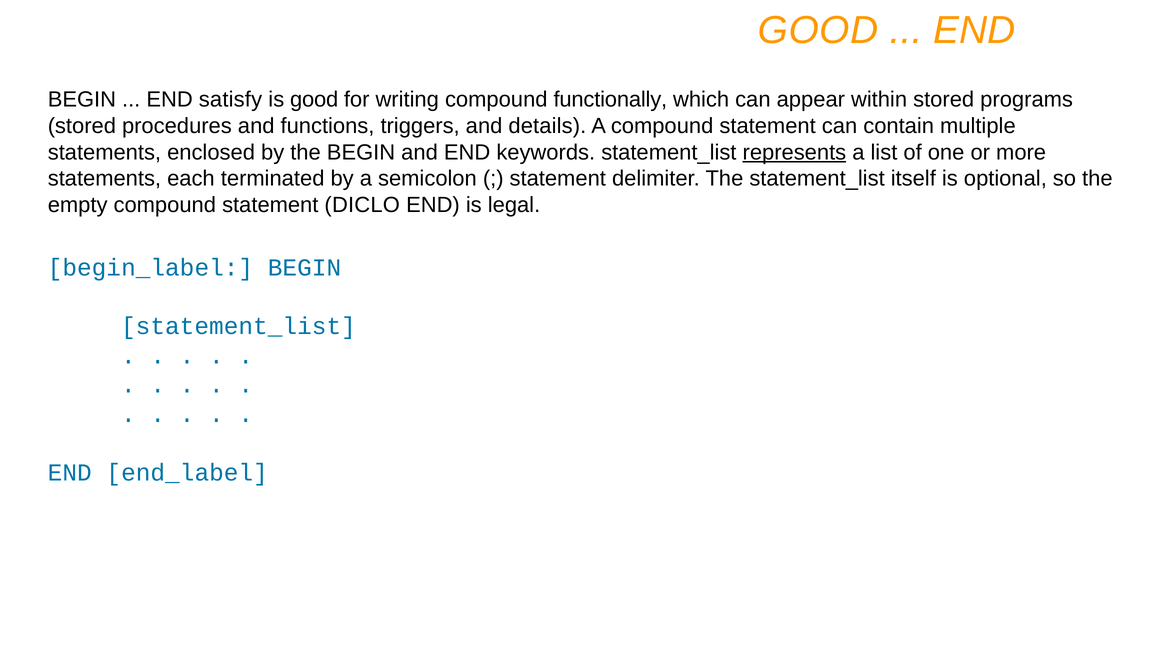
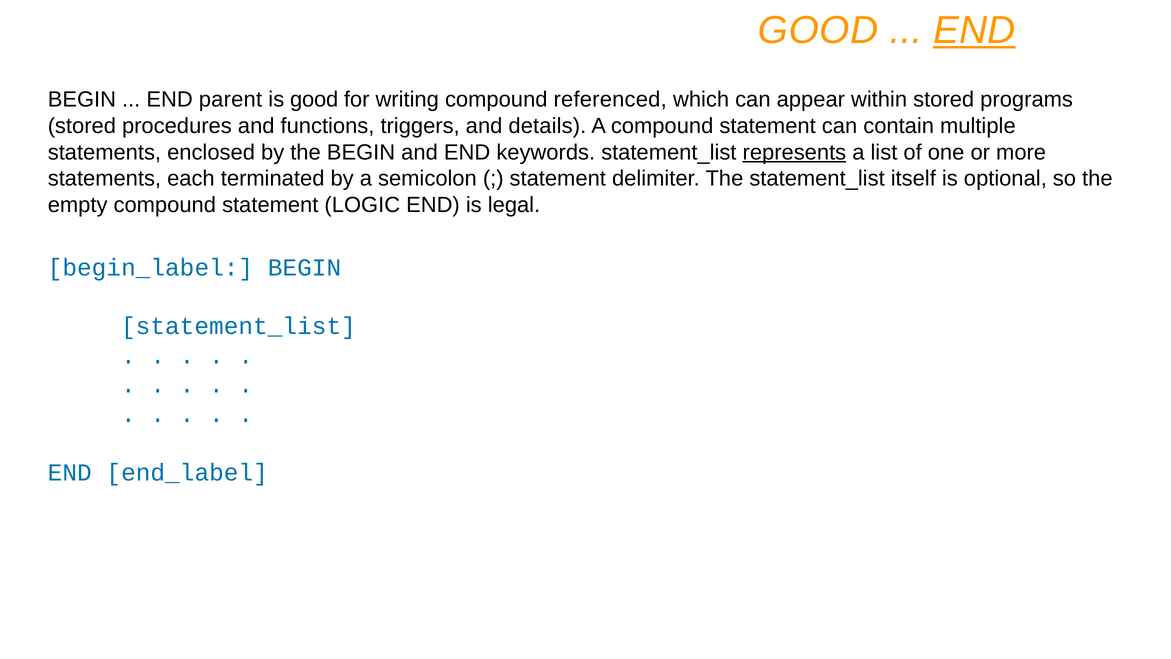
END underline: none -> present (974, 30)
satisfy: satisfy -> parent (230, 99)
functionally: functionally -> referenced (610, 99)
DICLO: DICLO -> LOGIC (362, 205)
